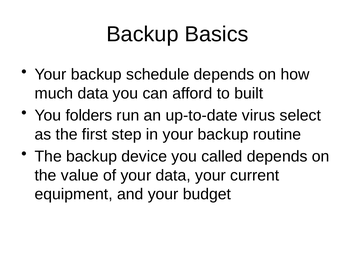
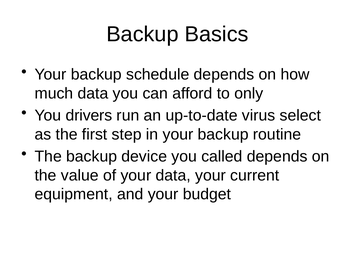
built: built -> only (249, 93)
folders: folders -> drivers (89, 116)
